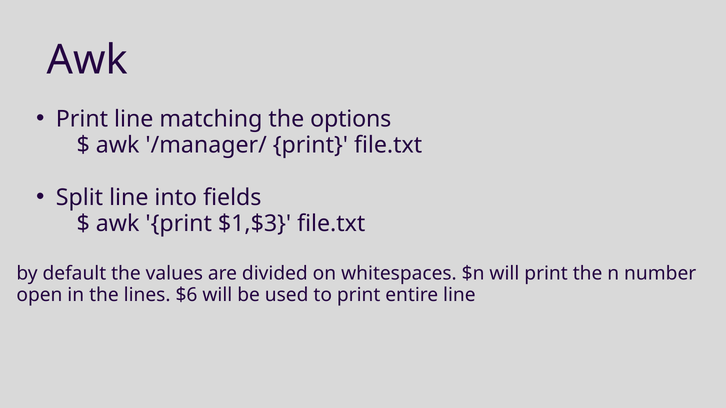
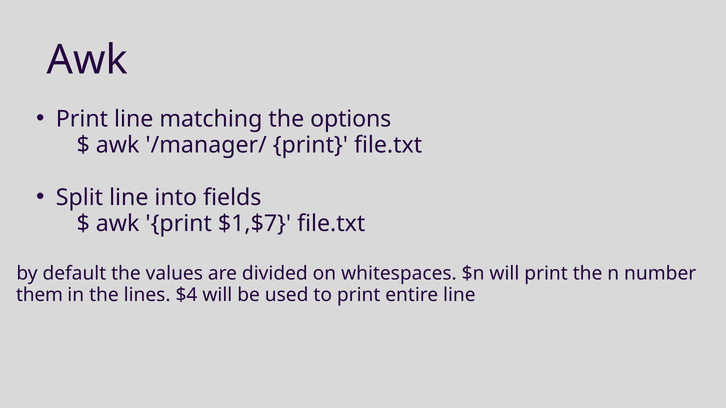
$1,$3: $1,$3 -> $1,$7 (255, 224)
open: open -> them (40, 295)
$6: $6 -> $4 (186, 295)
